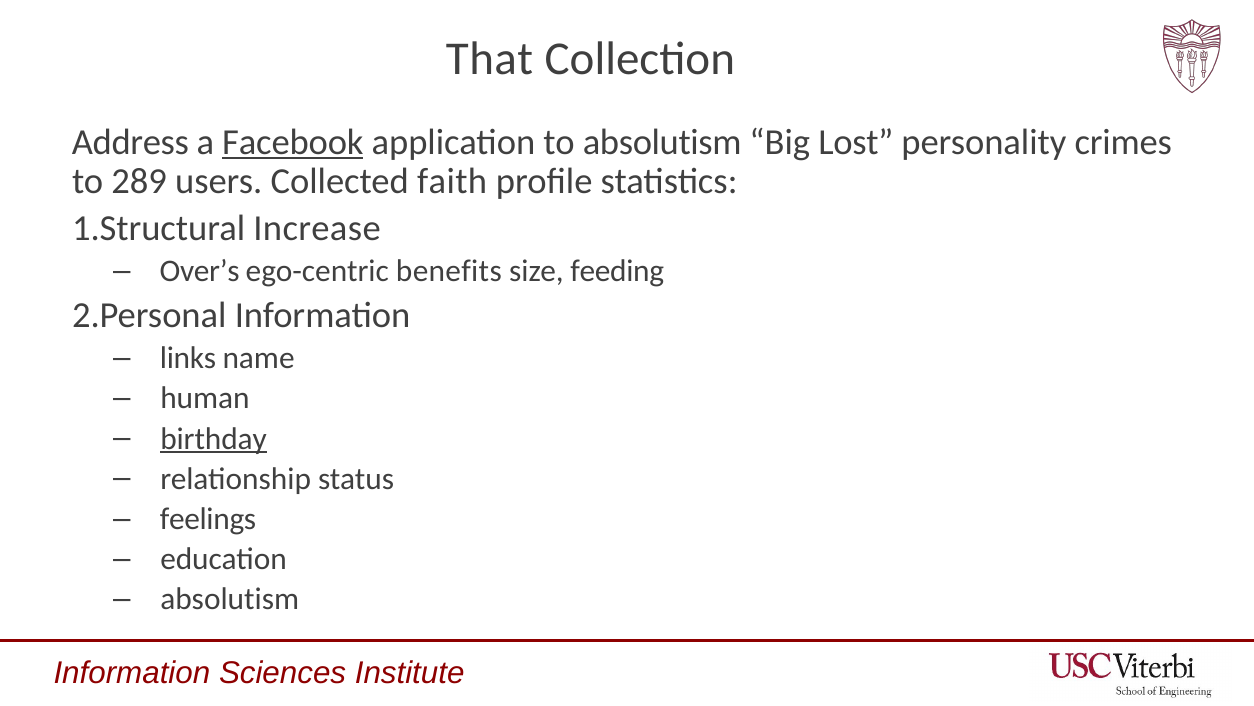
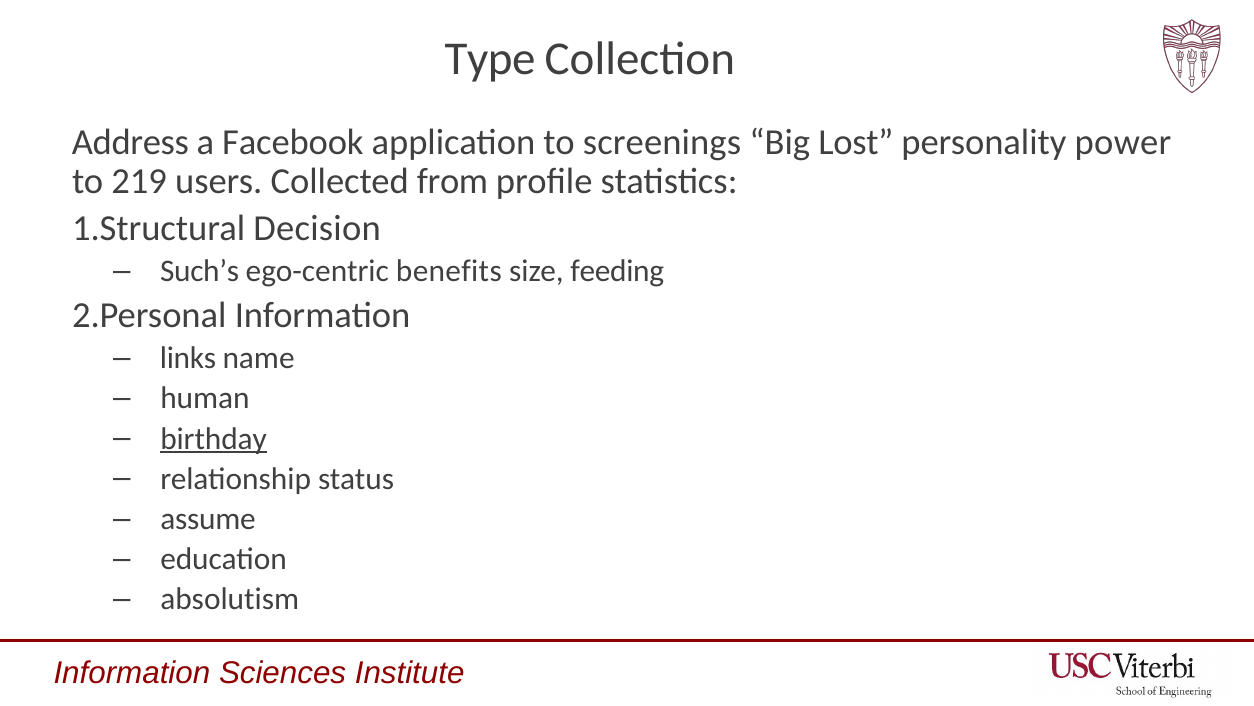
That: That -> Type (490, 59)
Facebook underline: present -> none (293, 142)
to absolutism: absolutism -> screenings (662, 142)
crimes: crimes -> power (1123, 142)
289: 289 -> 219 (139, 181)
faith: faith -> from (453, 181)
Increase: Increase -> Decision (317, 228)
Over’s: Over’s -> Such’s (200, 271)
feelings: feelings -> assume (208, 518)
